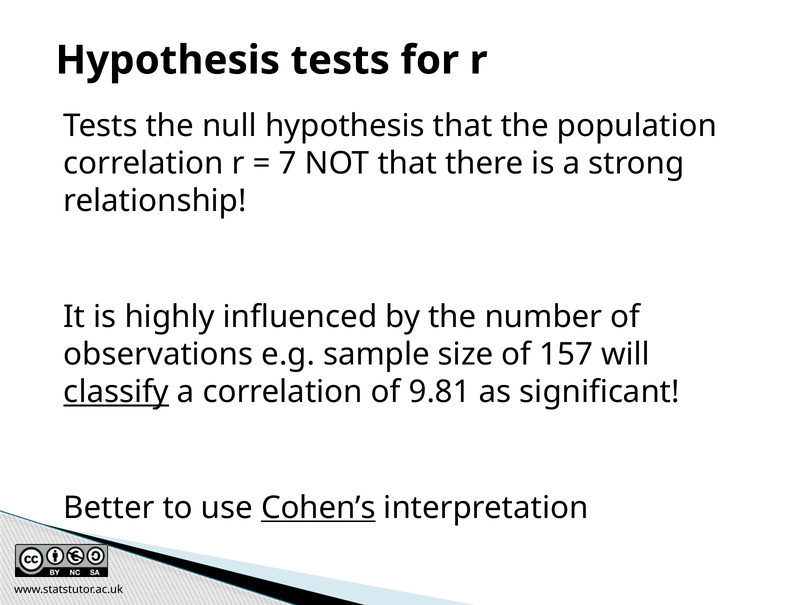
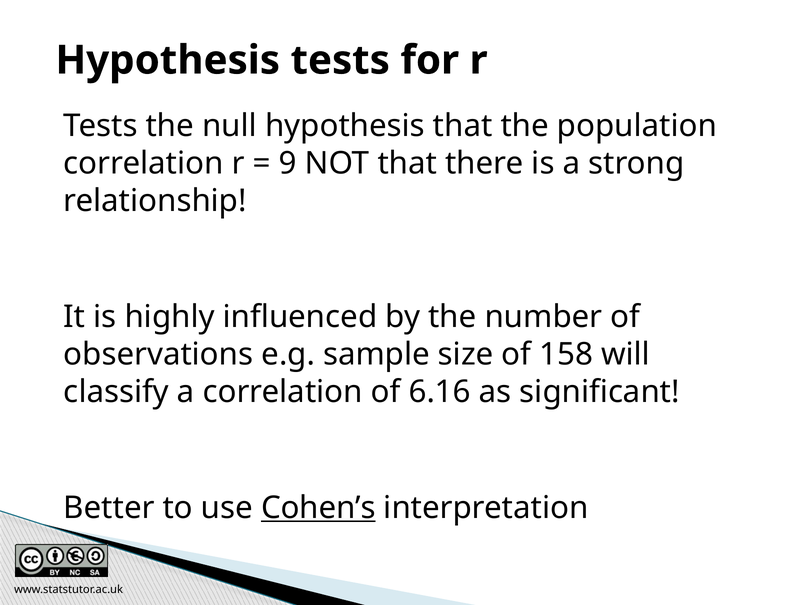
7: 7 -> 9 (288, 163)
157: 157 -> 158 (566, 354)
classify underline: present -> none (116, 392)
9.81: 9.81 -> 6.16 (440, 392)
